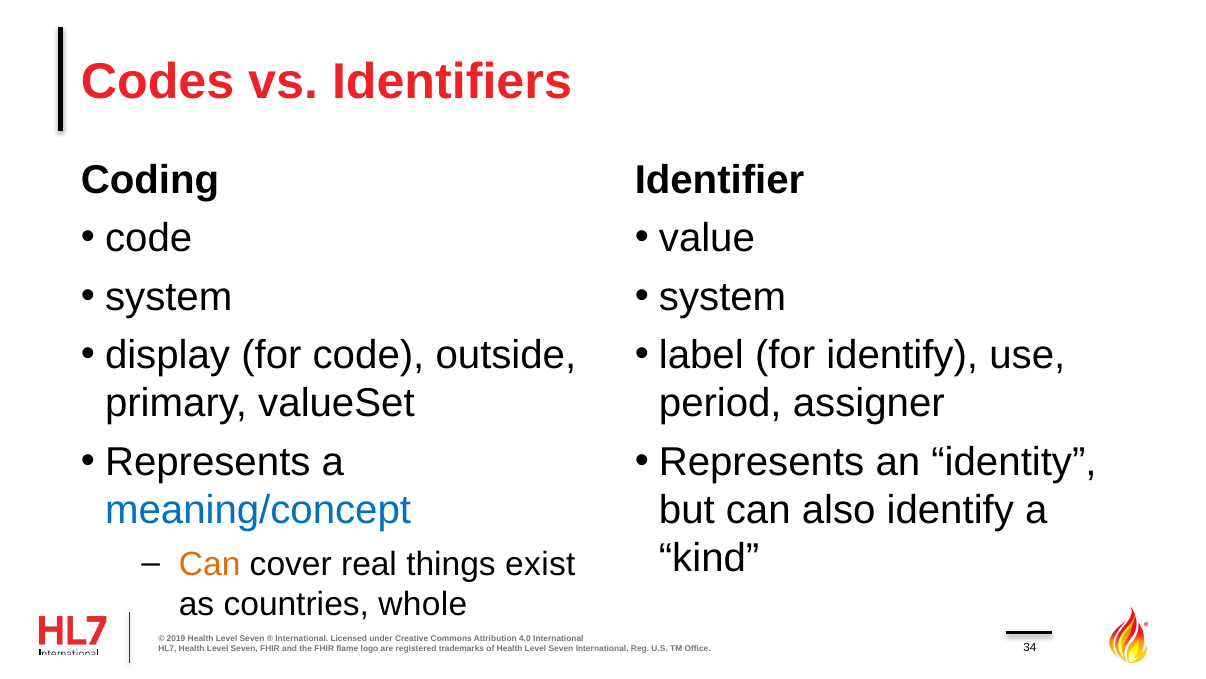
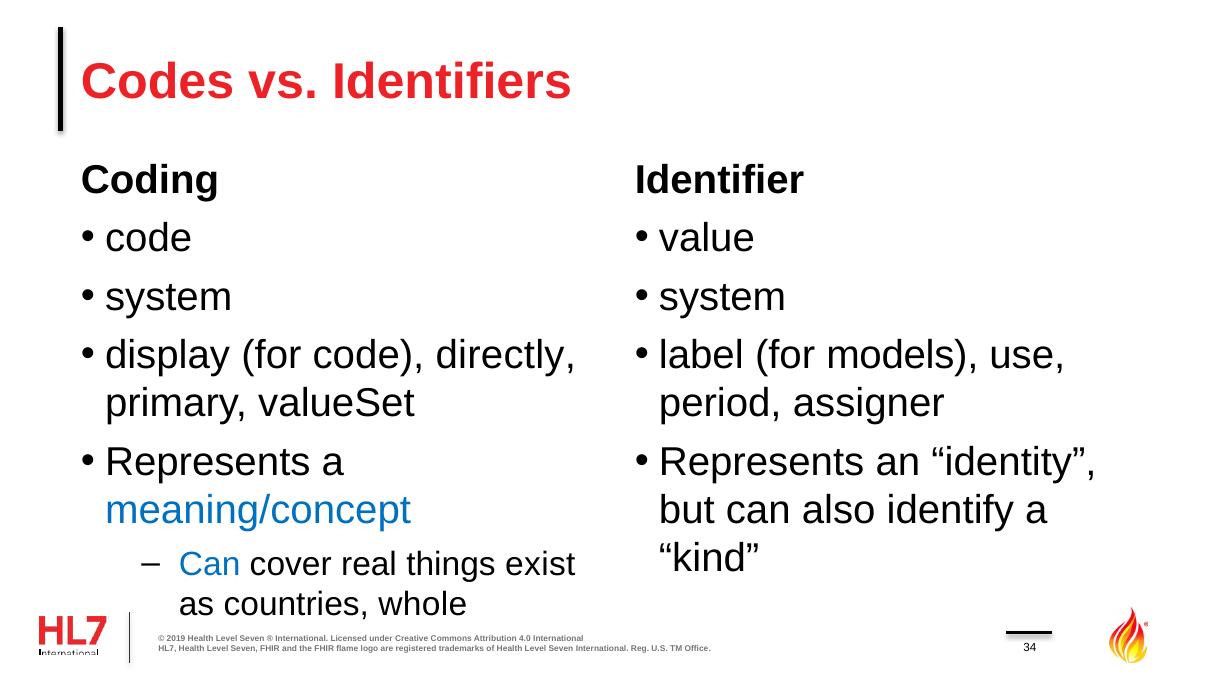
outside: outside -> directly (506, 355)
for identify: identify -> models (902, 355)
Can colour: orange -> blue (210, 564)
